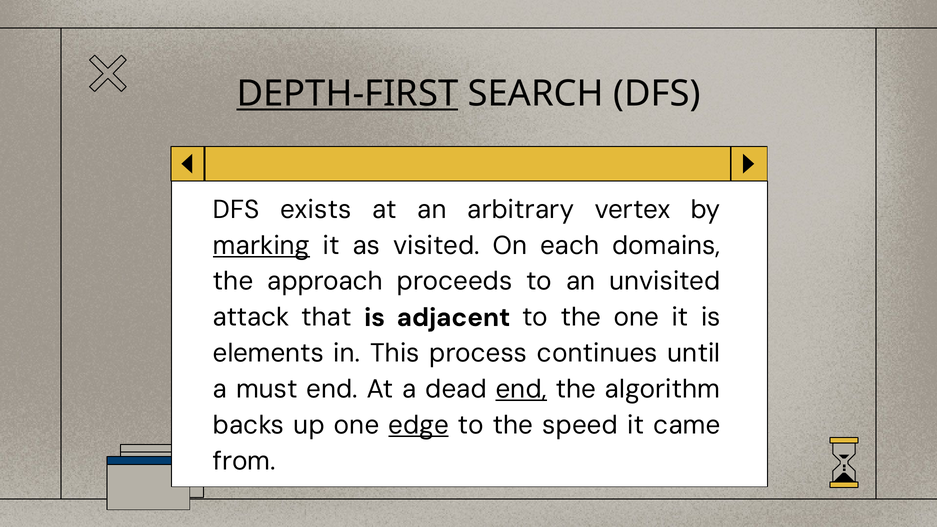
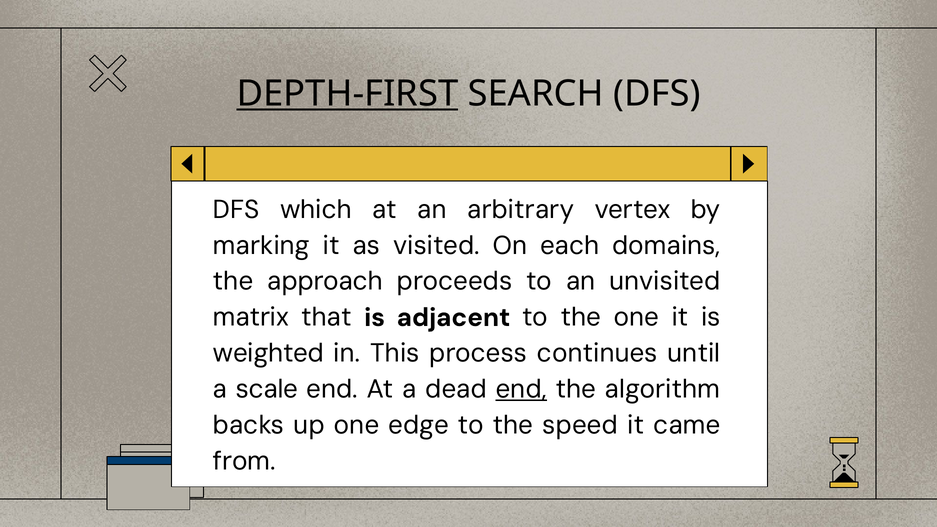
exists: exists -> which (316, 210)
marking underline: present -> none (261, 246)
attack: attack -> matrix (251, 317)
elements: elements -> weighted (268, 353)
must: must -> scale (267, 389)
edge underline: present -> none (419, 425)
